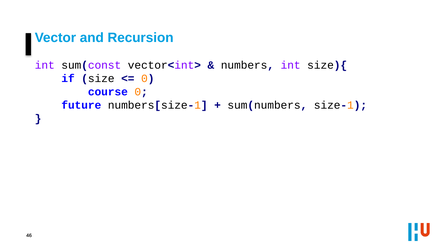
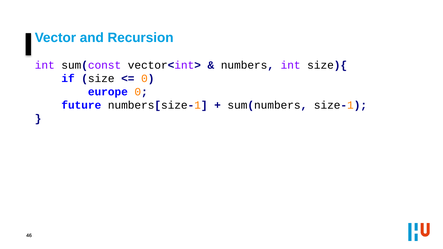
course: course -> europe (108, 92)
